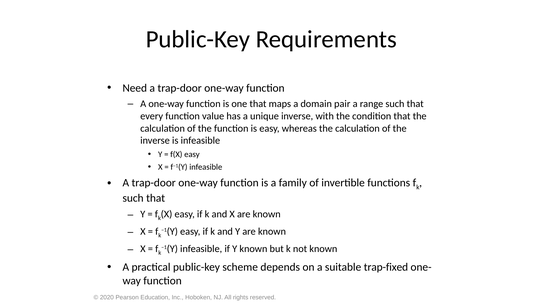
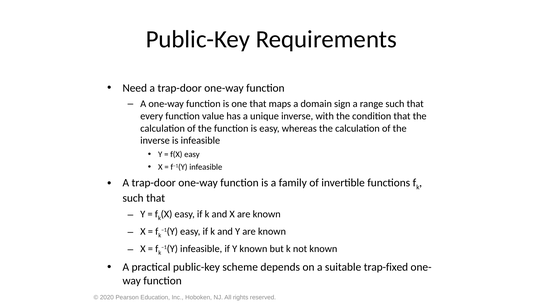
pair: pair -> sign (342, 104)
